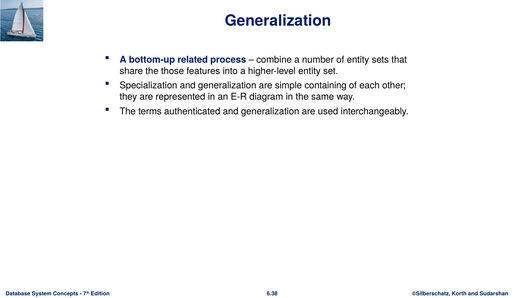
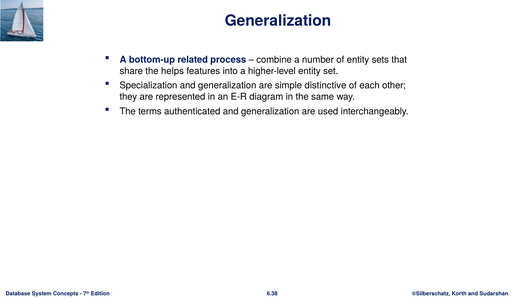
those: those -> helps (172, 71)
containing: containing -> distinctive (325, 85)
